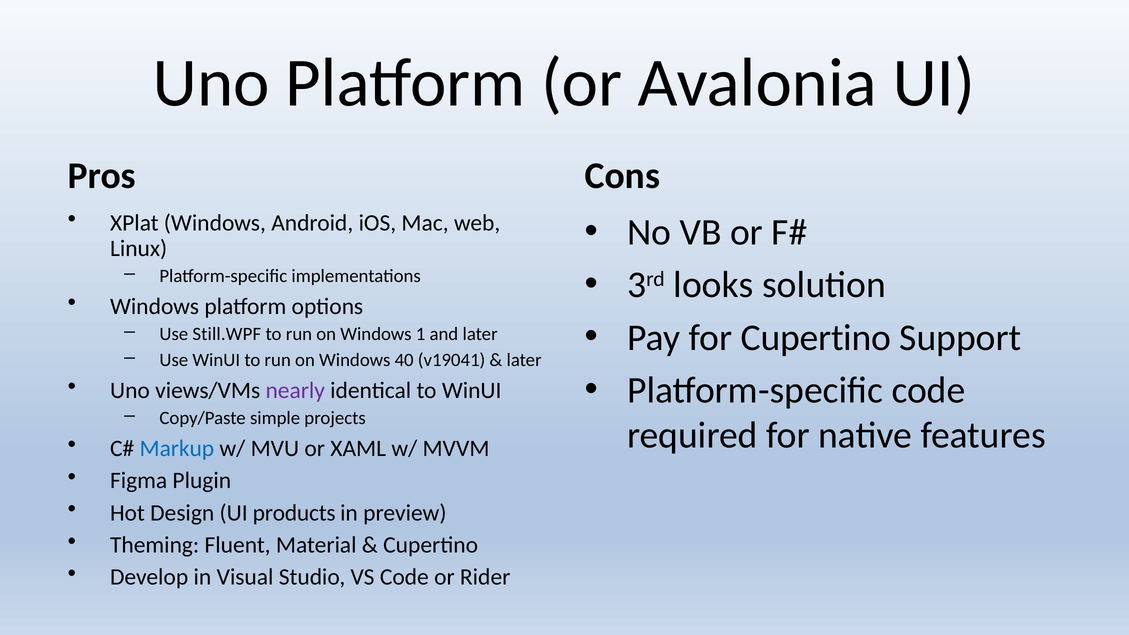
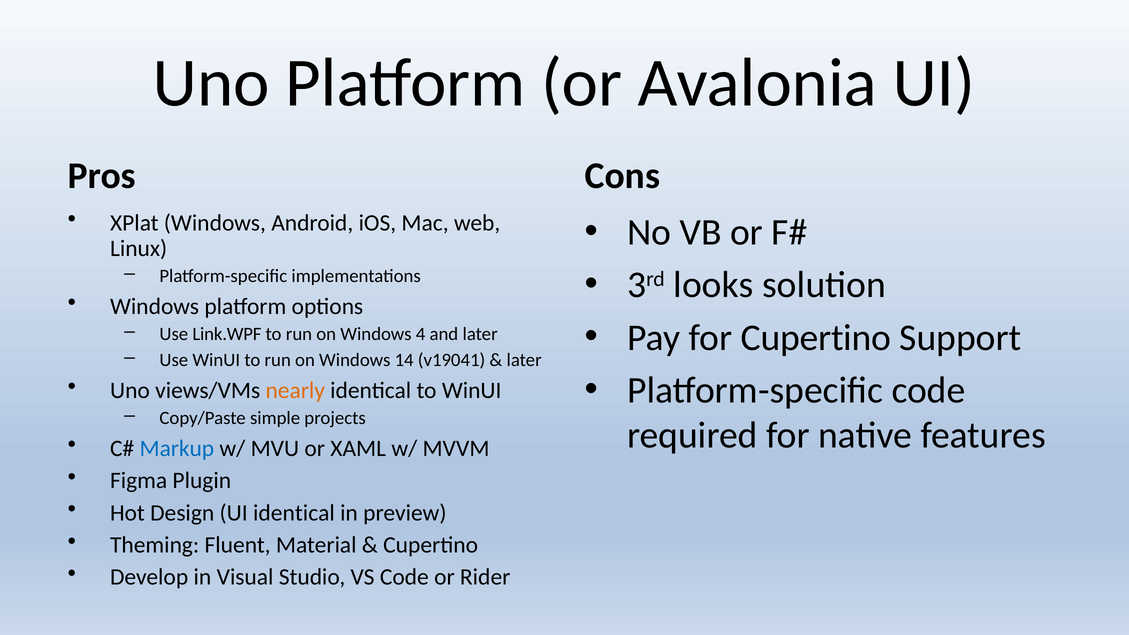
Still.WPF: Still.WPF -> Link.WPF (227, 334)
1: 1 -> 4 (421, 334)
40: 40 -> 14 (404, 360)
nearly colour: purple -> orange (295, 390)
UI products: products -> identical (294, 513)
